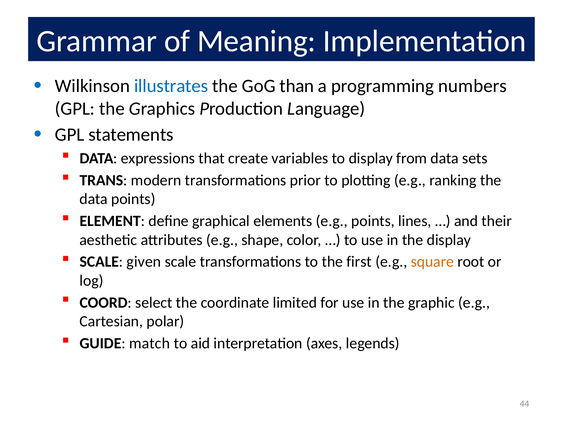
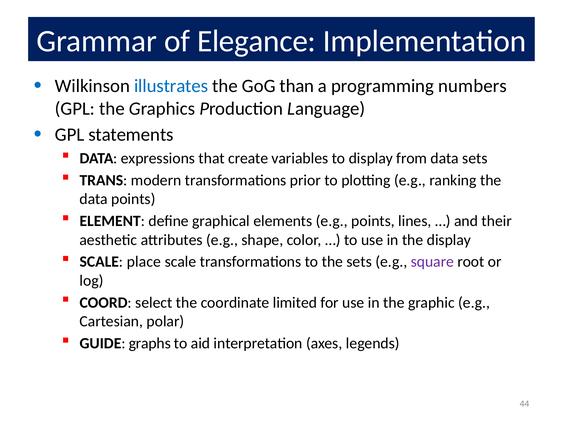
Meaning: Meaning -> Elegance (257, 41)
given: given -> place (144, 261)
the first: first -> sets (359, 261)
square colour: orange -> purple (432, 261)
match: match -> graphs (150, 343)
